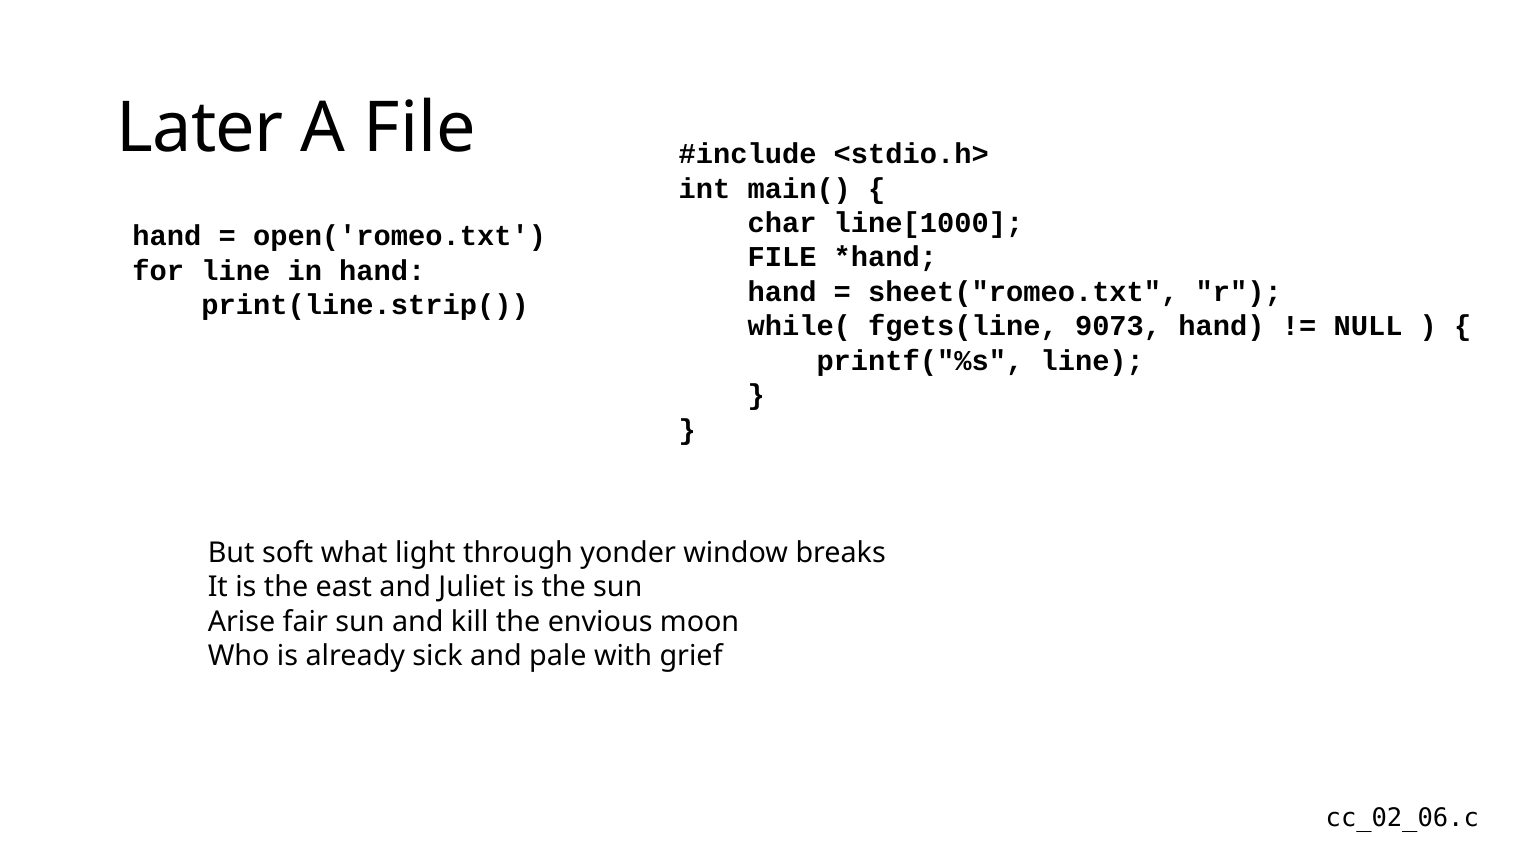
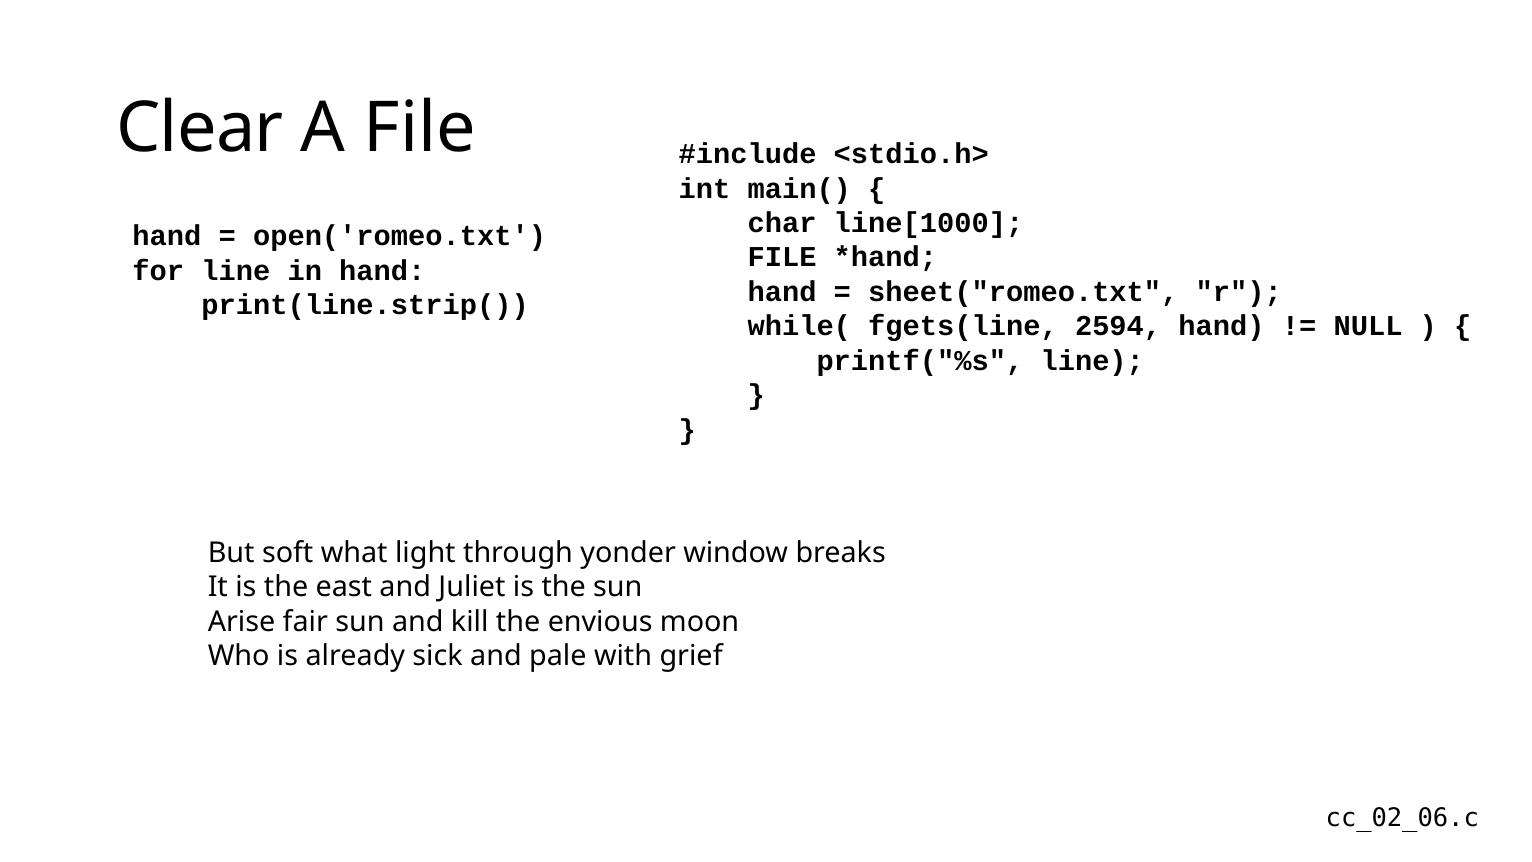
Later: Later -> Clear (200, 129)
9073: 9073 -> 2594 (1118, 326)
